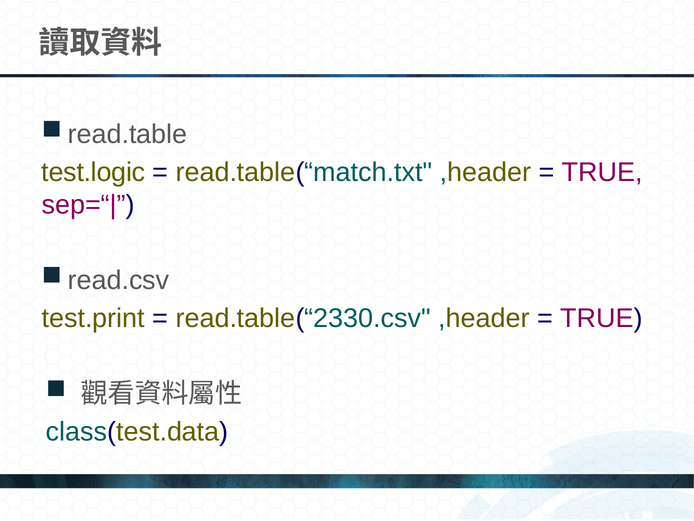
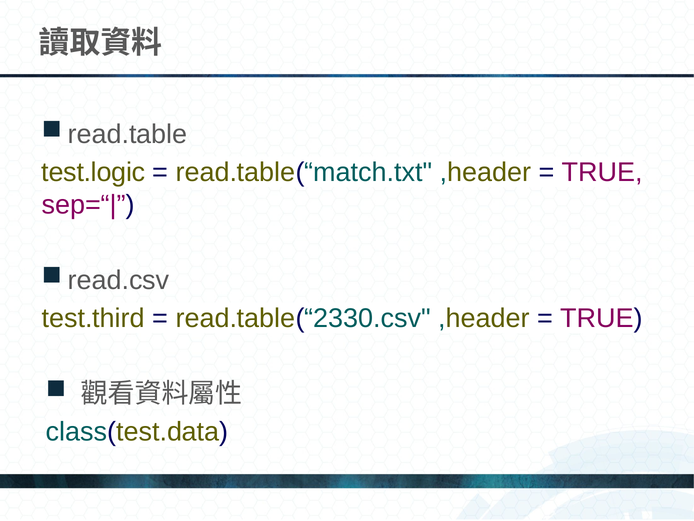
test.print: test.print -> test.third (93, 318)
